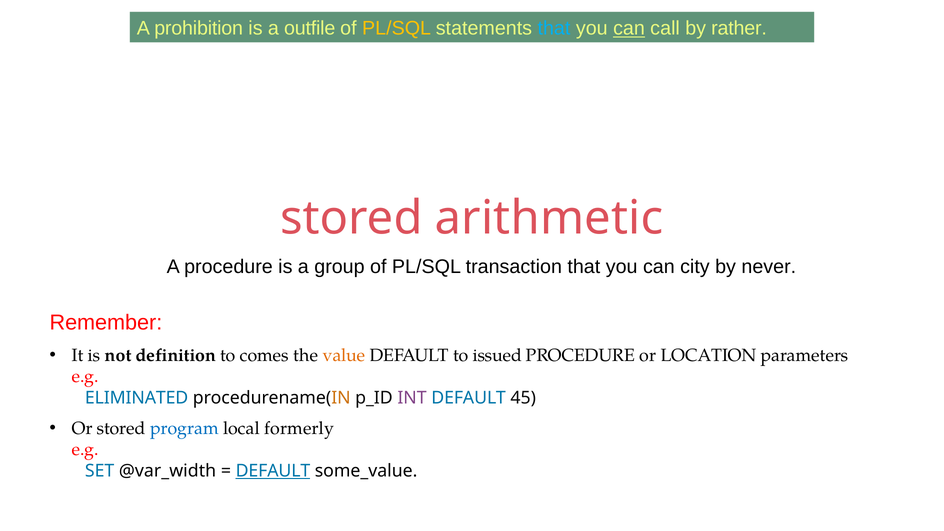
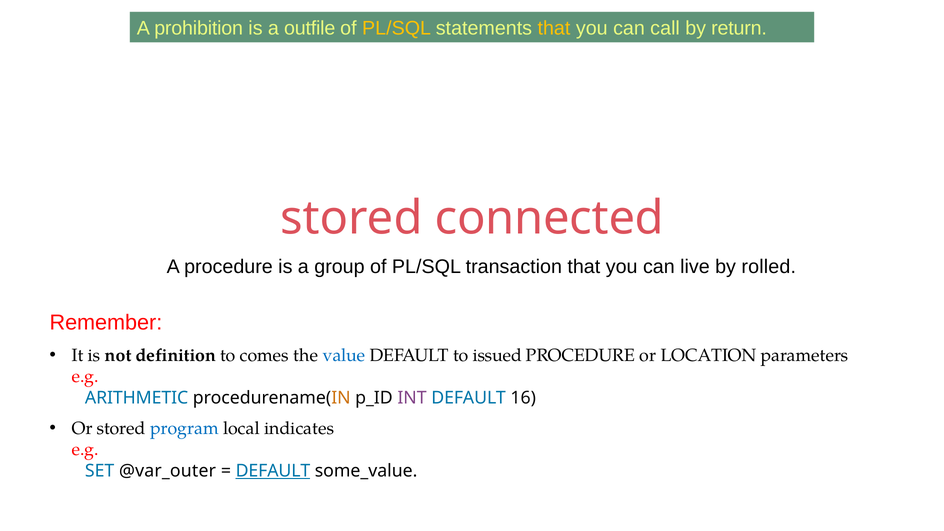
that colour: light blue -> yellow (554, 28)
can underline: present -> none (629, 28)
rather: rather -> return (739, 28)
arithmetic: arithmetic -> connected (549, 218)
city: city -> live (695, 267)
never: never -> rolled (769, 267)
value colour: orange -> blue (344, 355)
ELIMINATED: ELIMINATED -> ARITHMETIC (137, 398)
45: 45 -> 16 (523, 398)
formerly: formerly -> indicates (299, 428)
@var_width: @var_width -> @var_outer (168, 471)
